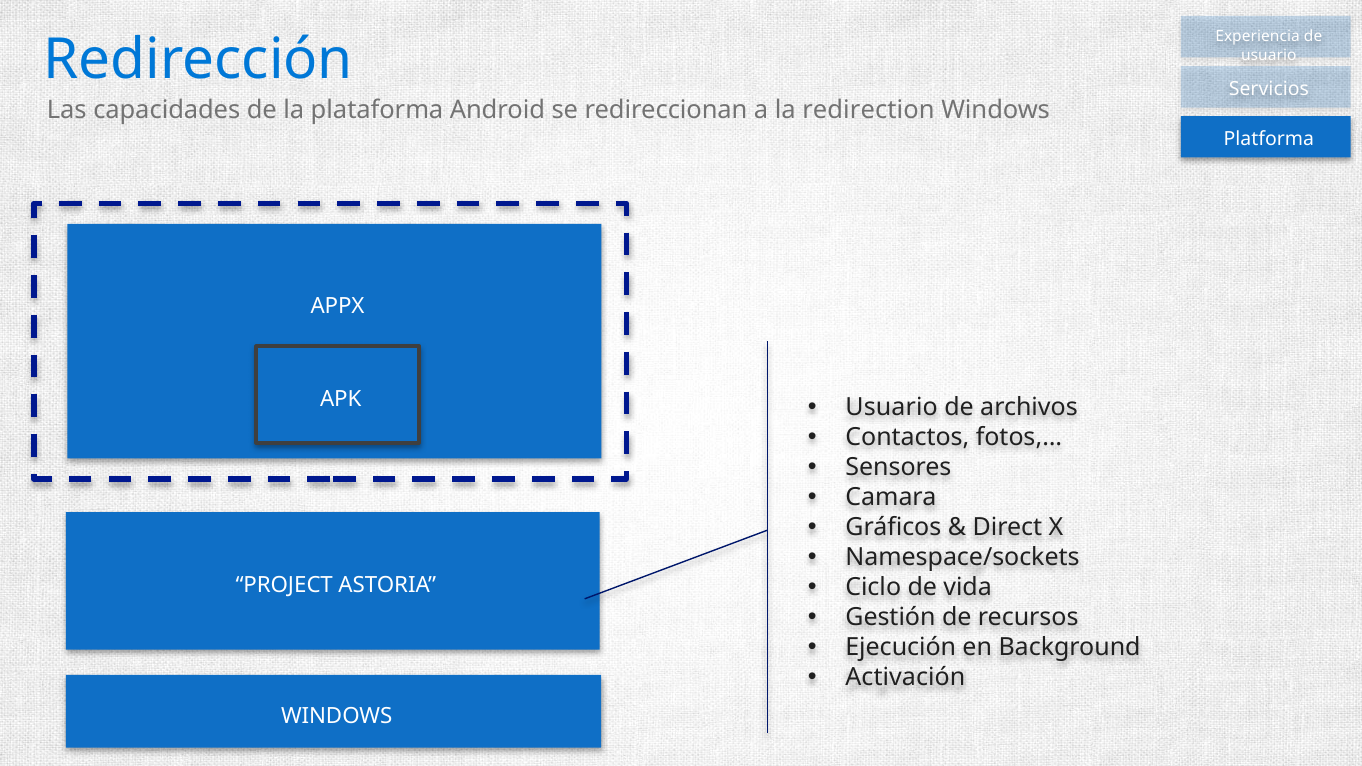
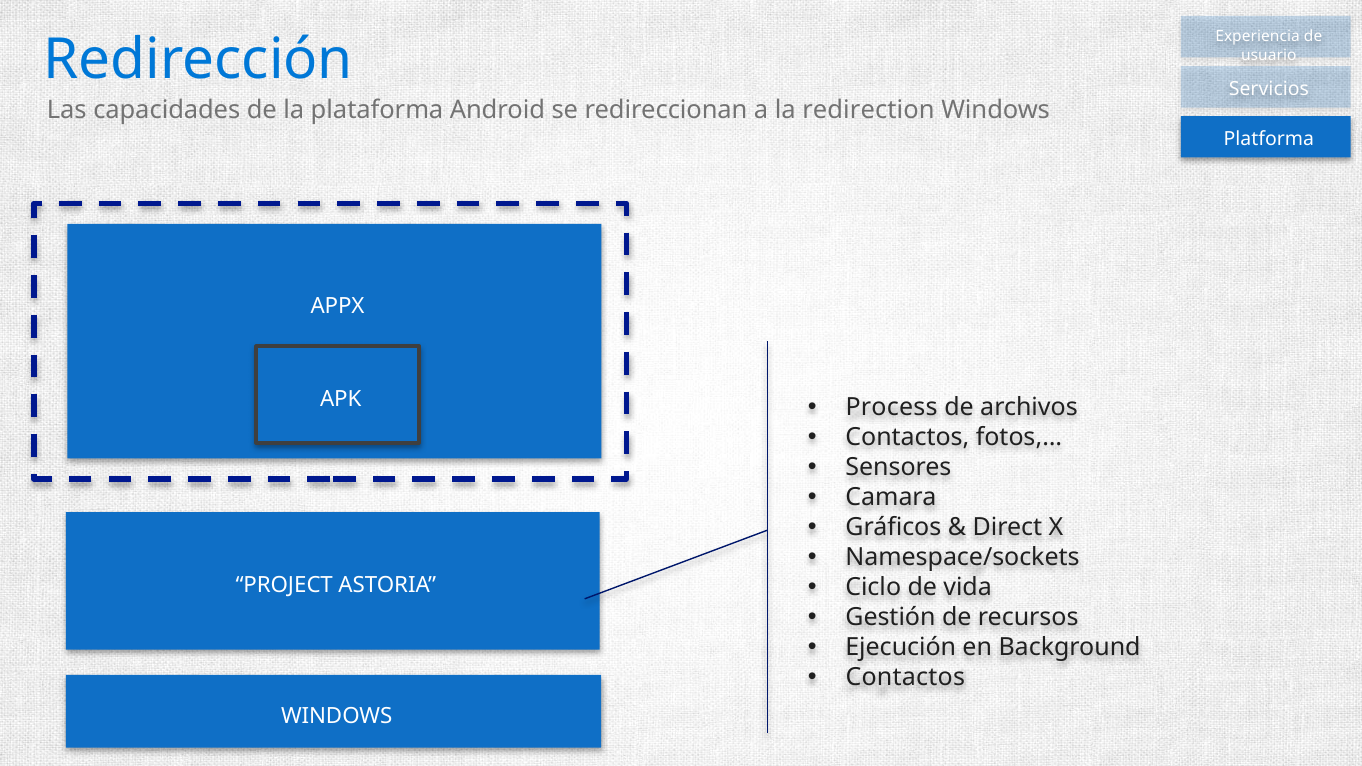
Usuario: Usuario -> Process (892, 407)
Activación: Activación -> Contactos (905, 678)
